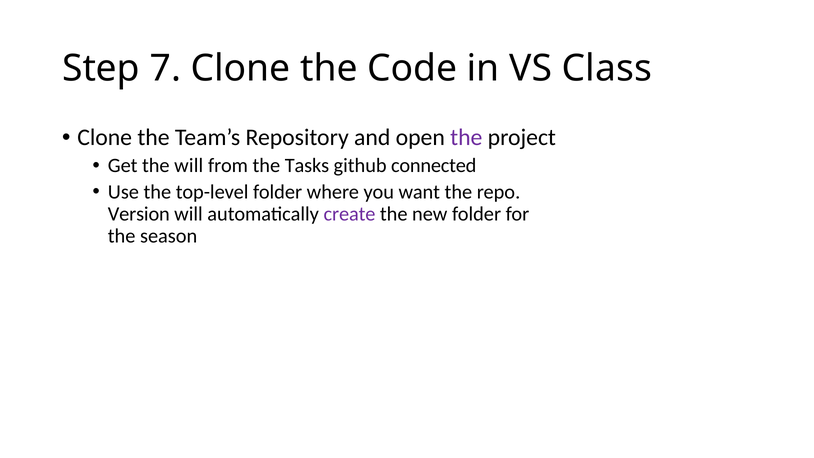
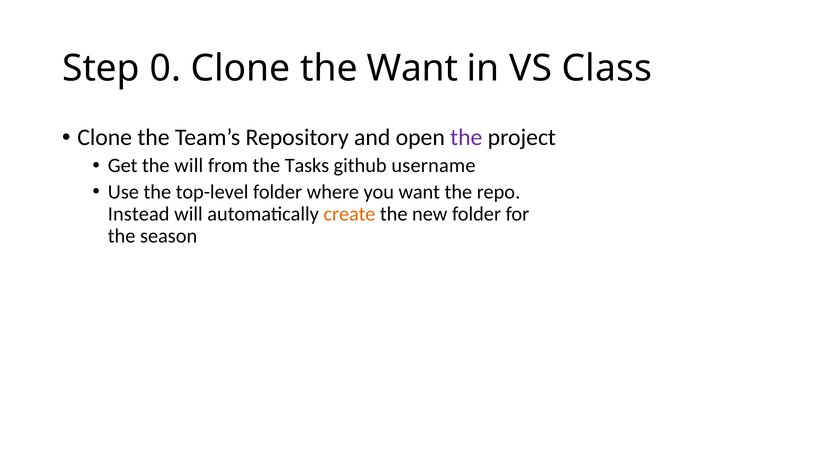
7: 7 -> 0 (165, 68)
the Code: Code -> Want (412, 68)
connected: connected -> username (434, 166)
Version: Version -> Instead (139, 214)
create colour: purple -> orange (350, 214)
